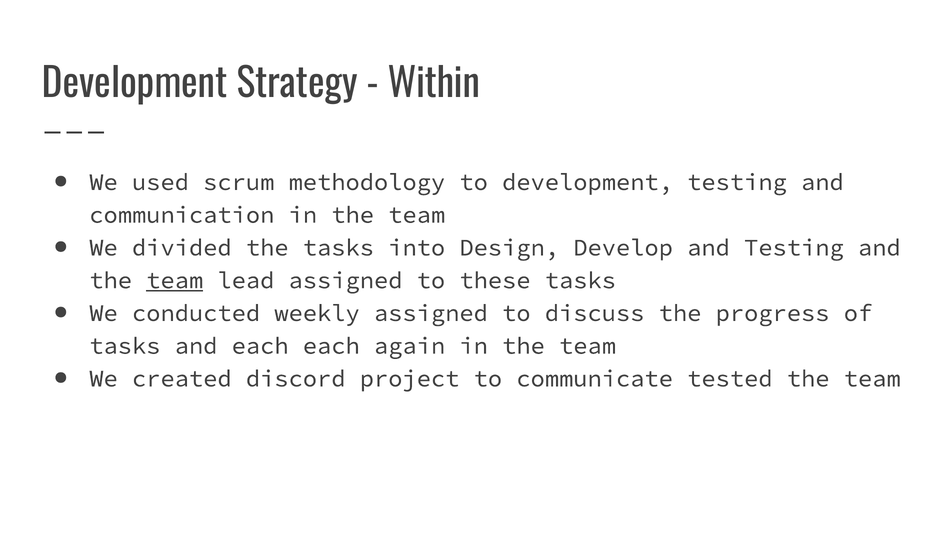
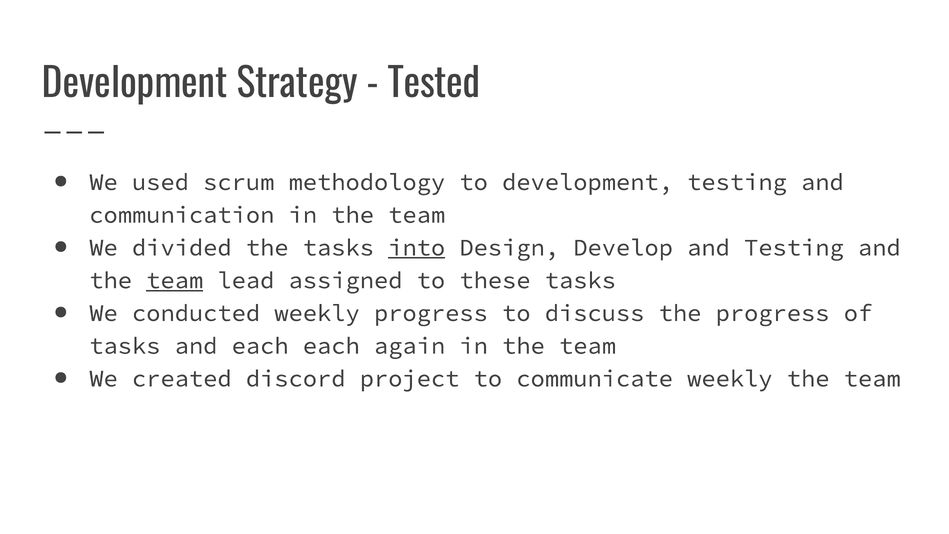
Within: Within -> Tested (434, 84)
into underline: none -> present (417, 248)
weekly assigned: assigned -> progress (431, 313)
communicate tested: tested -> weekly (730, 378)
